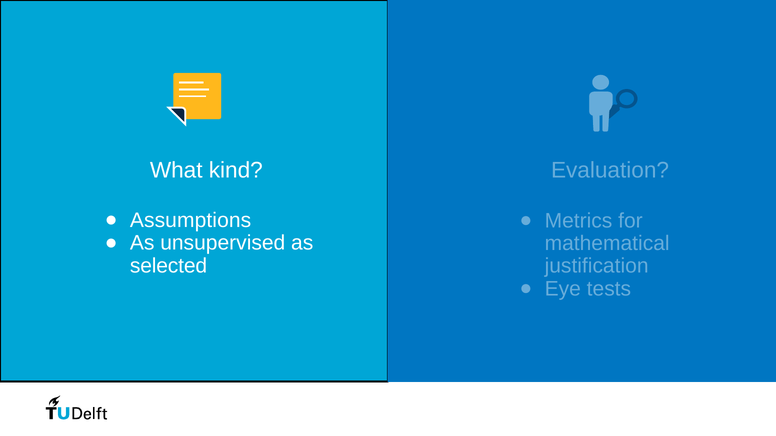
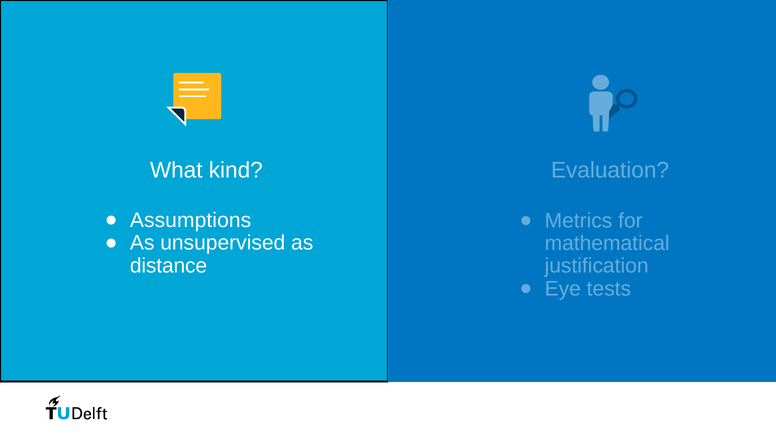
selected: selected -> distance (169, 266)
